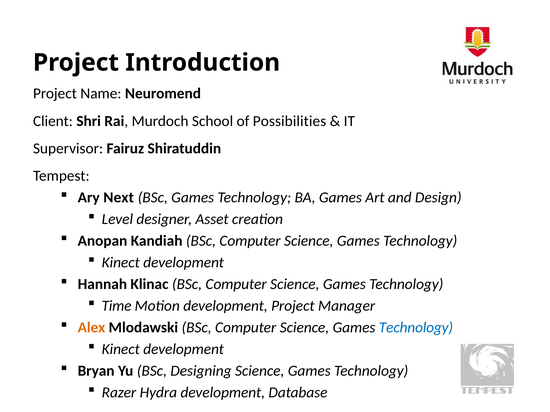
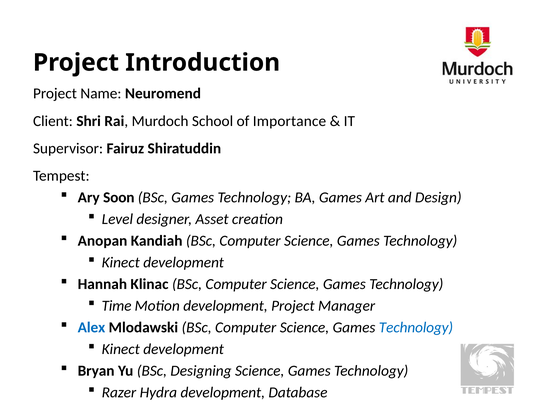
Possibilities: Possibilities -> Importance (289, 121)
Next: Next -> Soon (119, 198)
Alex colour: orange -> blue (91, 328)
